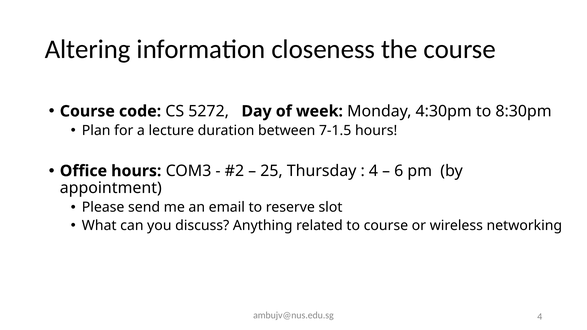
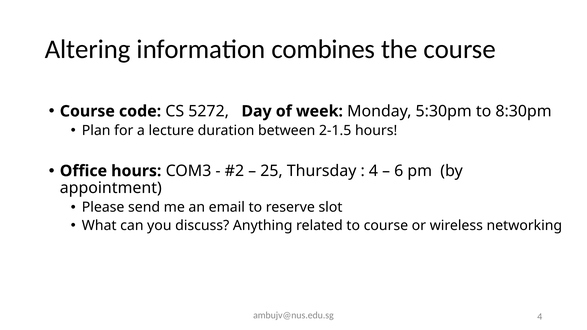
closeness: closeness -> combines (323, 49)
4:30pm: 4:30pm -> 5:30pm (444, 111)
7-1.5: 7-1.5 -> 2-1.5 (335, 131)
